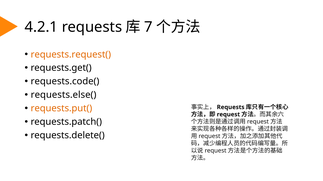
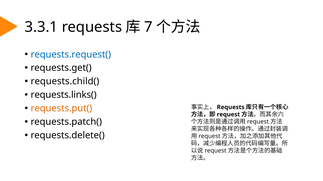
4.2.1: 4.2.1 -> 3.3.1 (41, 27)
requests.request( colour: orange -> blue (71, 55)
requests.code(: requests.code( -> requests.child( (65, 82)
requests.else(: requests.else( -> requests.links( (64, 95)
